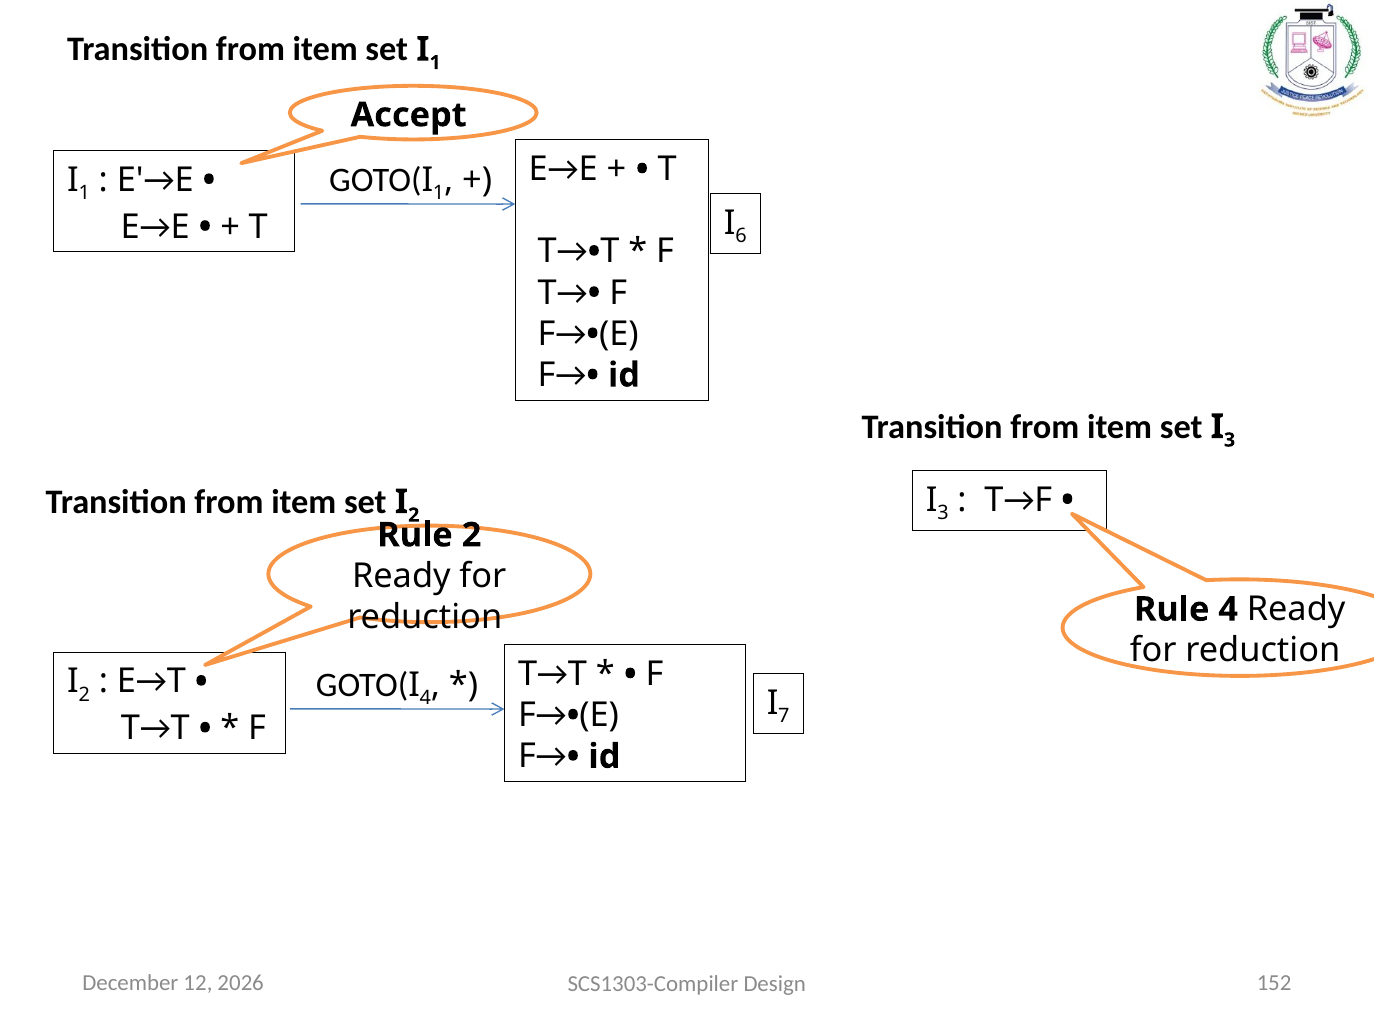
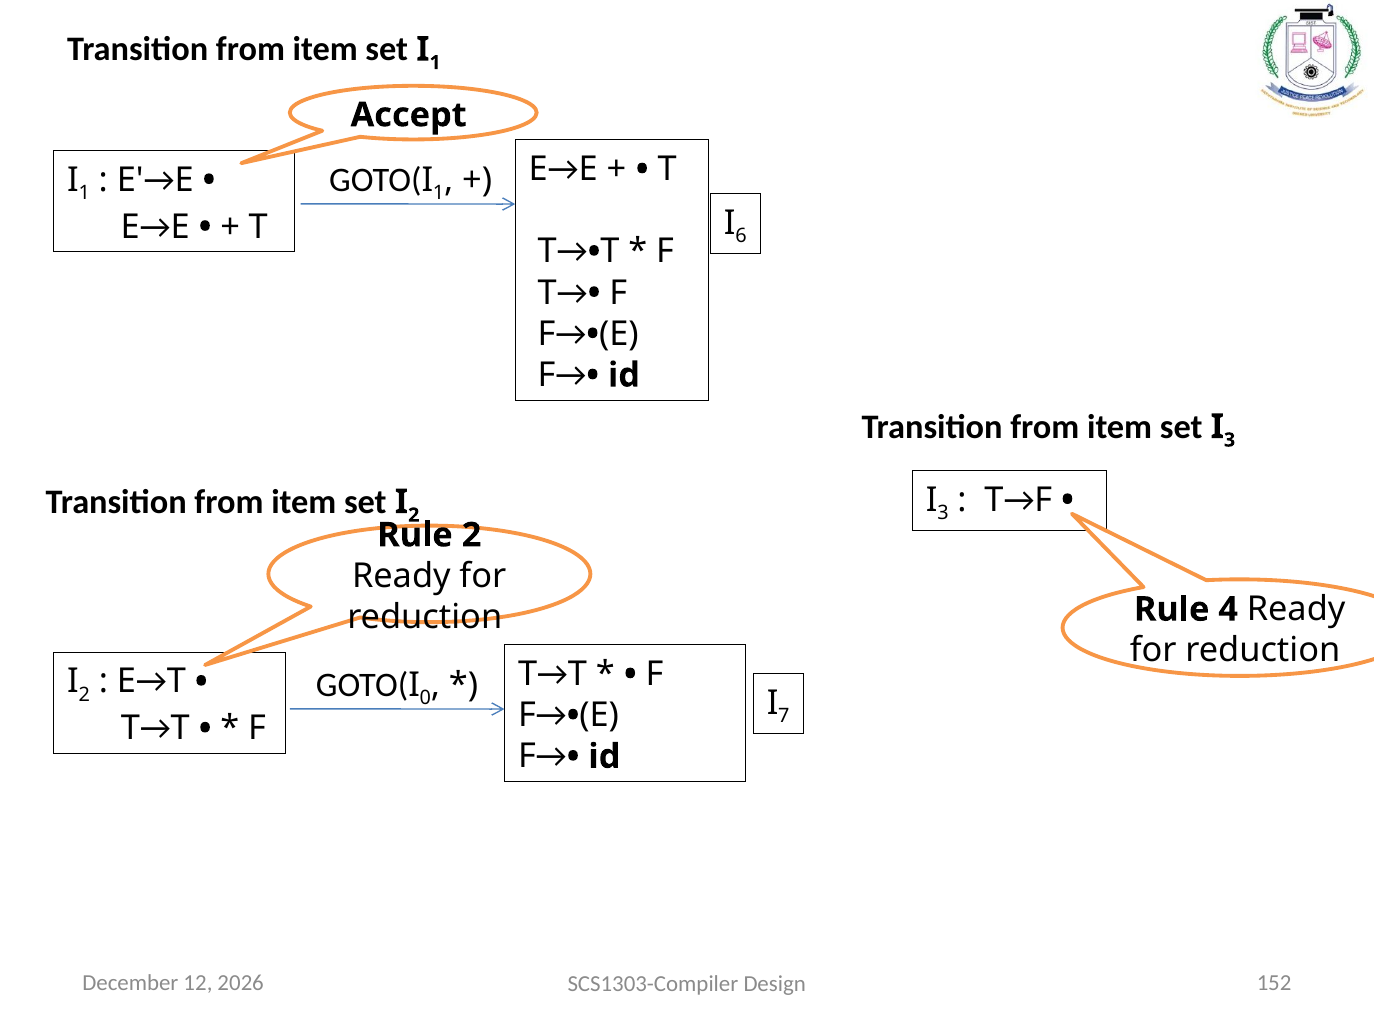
4: 4 -> 0 (425, 699)
